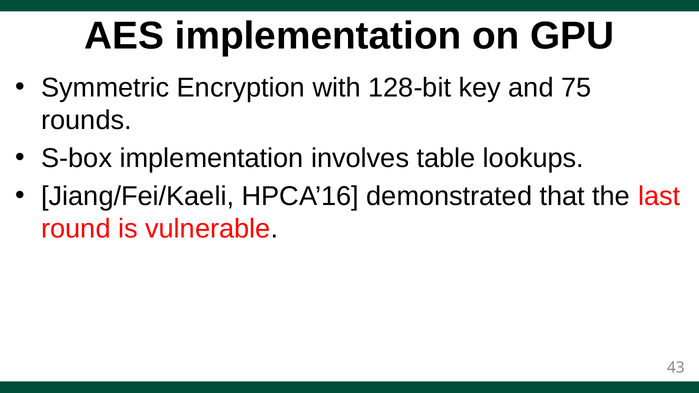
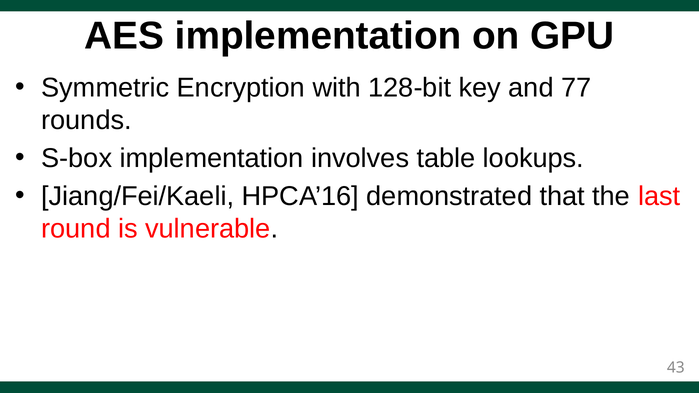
75: 75 -> 77 (576, 88)
